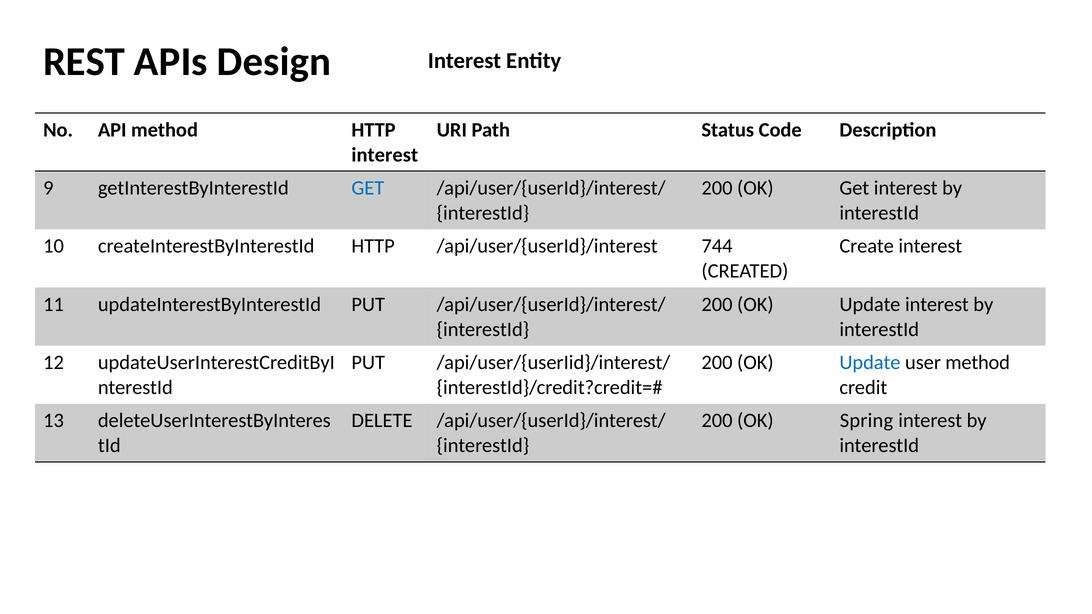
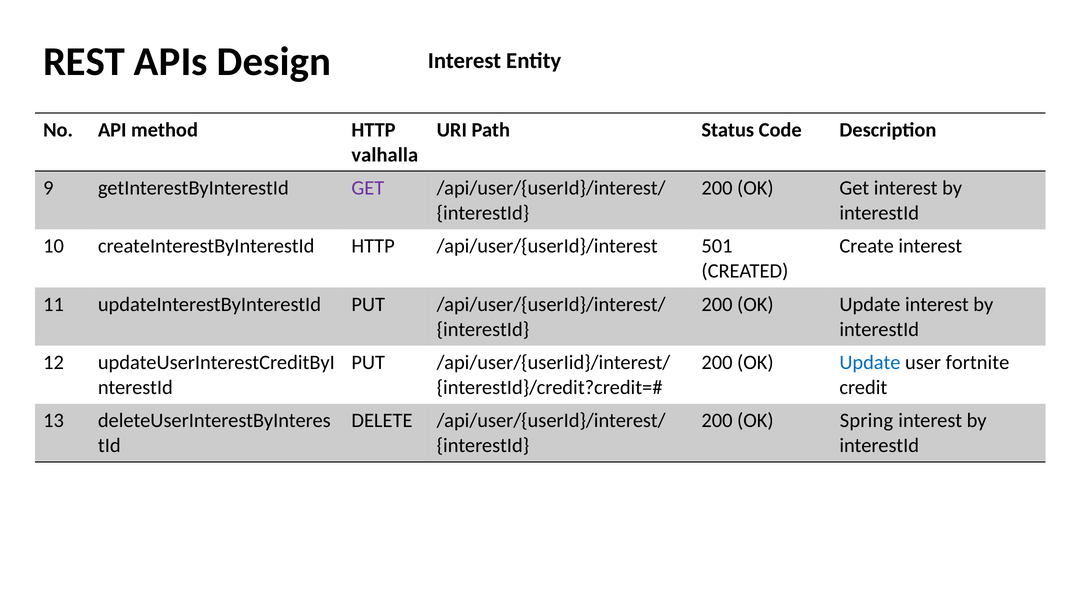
interest: interest -> valhalla (385, 155)
GET colour: blue -> purple (368, 188)
744: 744 -> 501 (717, 246)
user method: method -> fortnite (978, 363)
